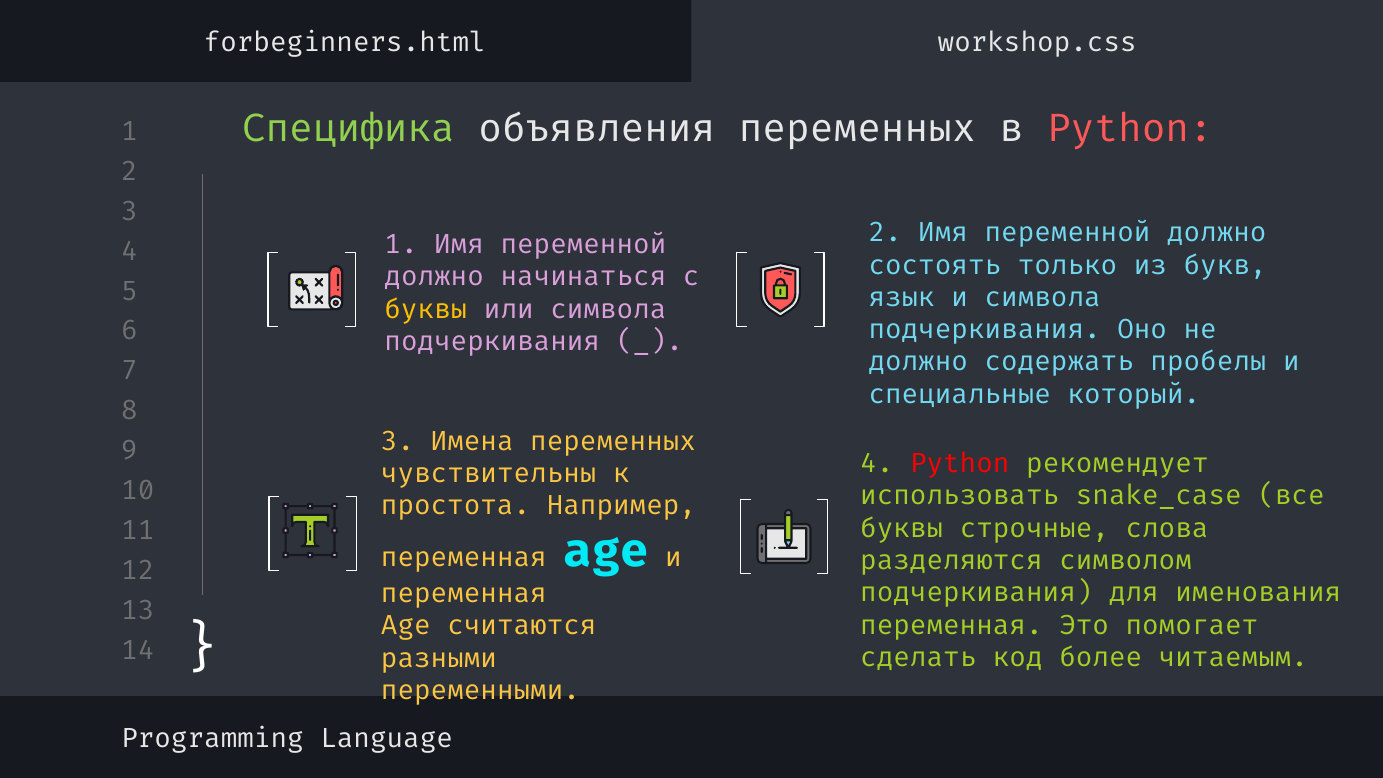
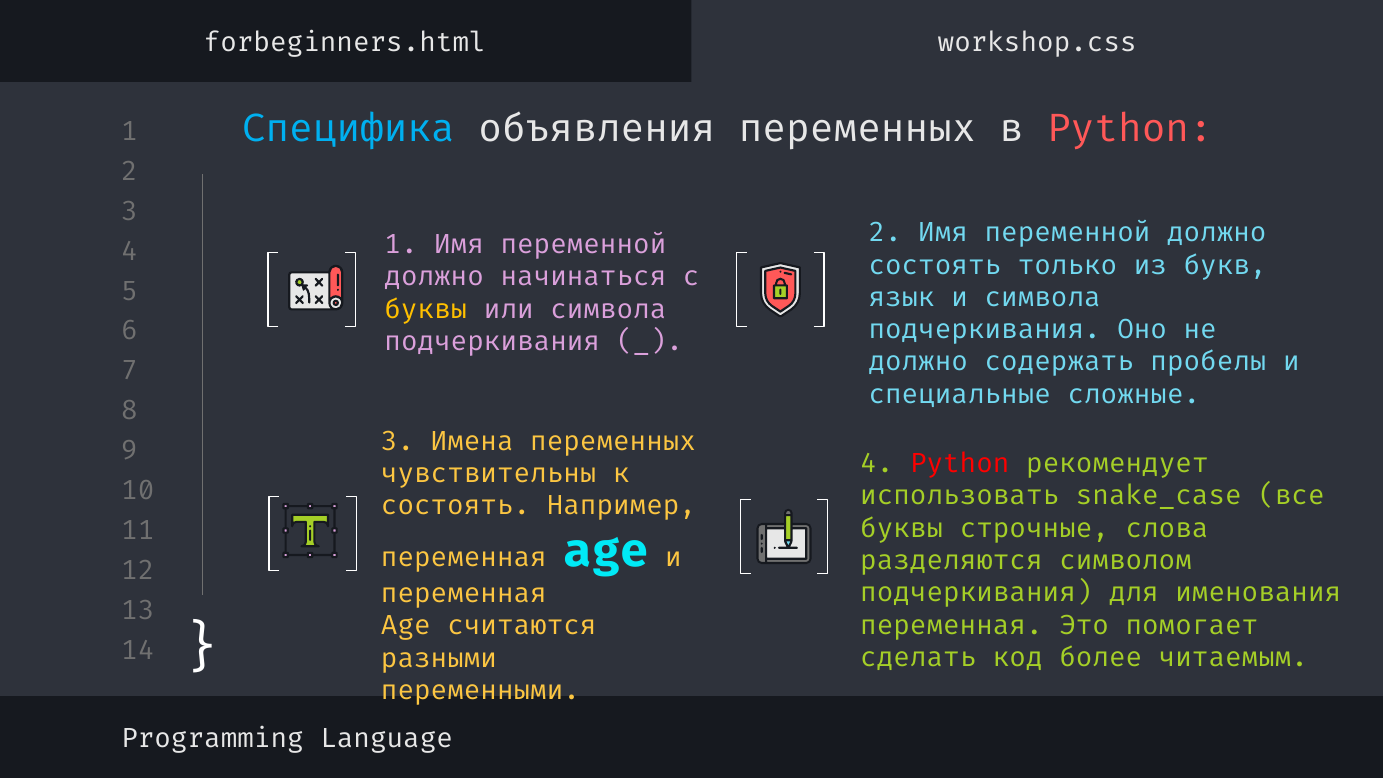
Специфика colour: light green -> light blue (348, 129)
который: который -> сложные (1134, 394)
простота: простота -> состоять (456, 506)
